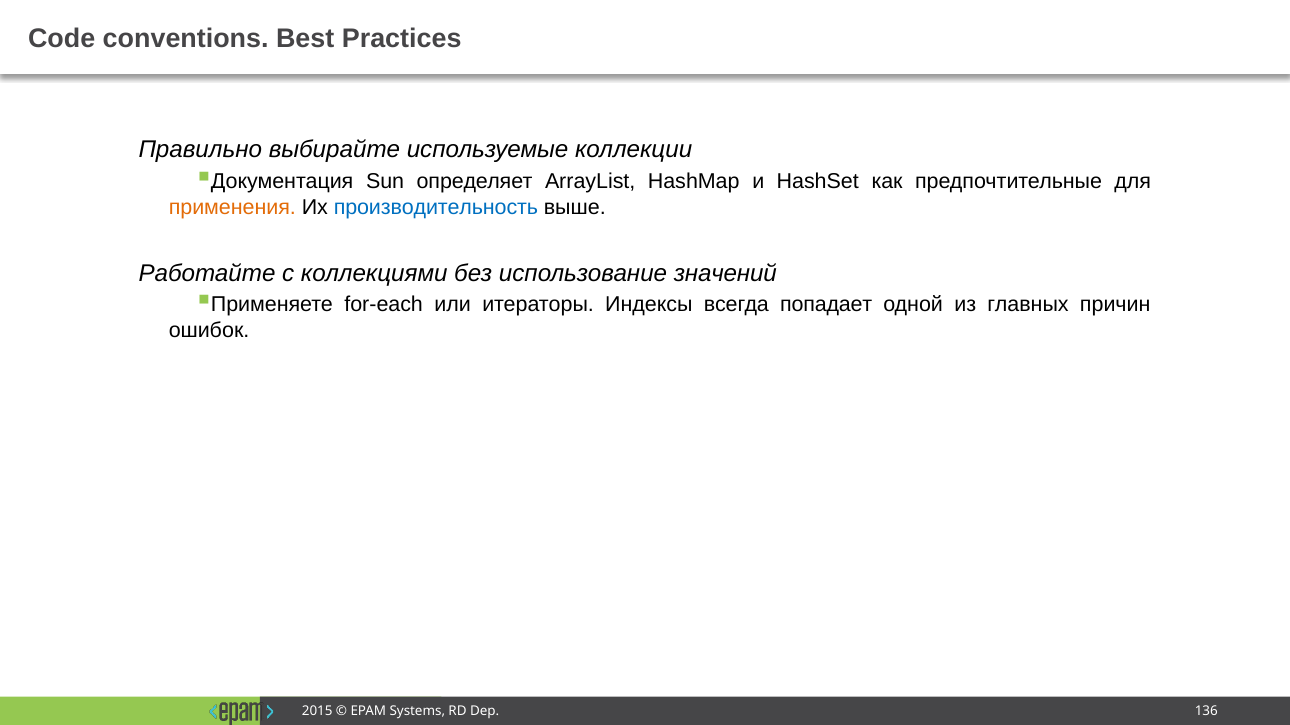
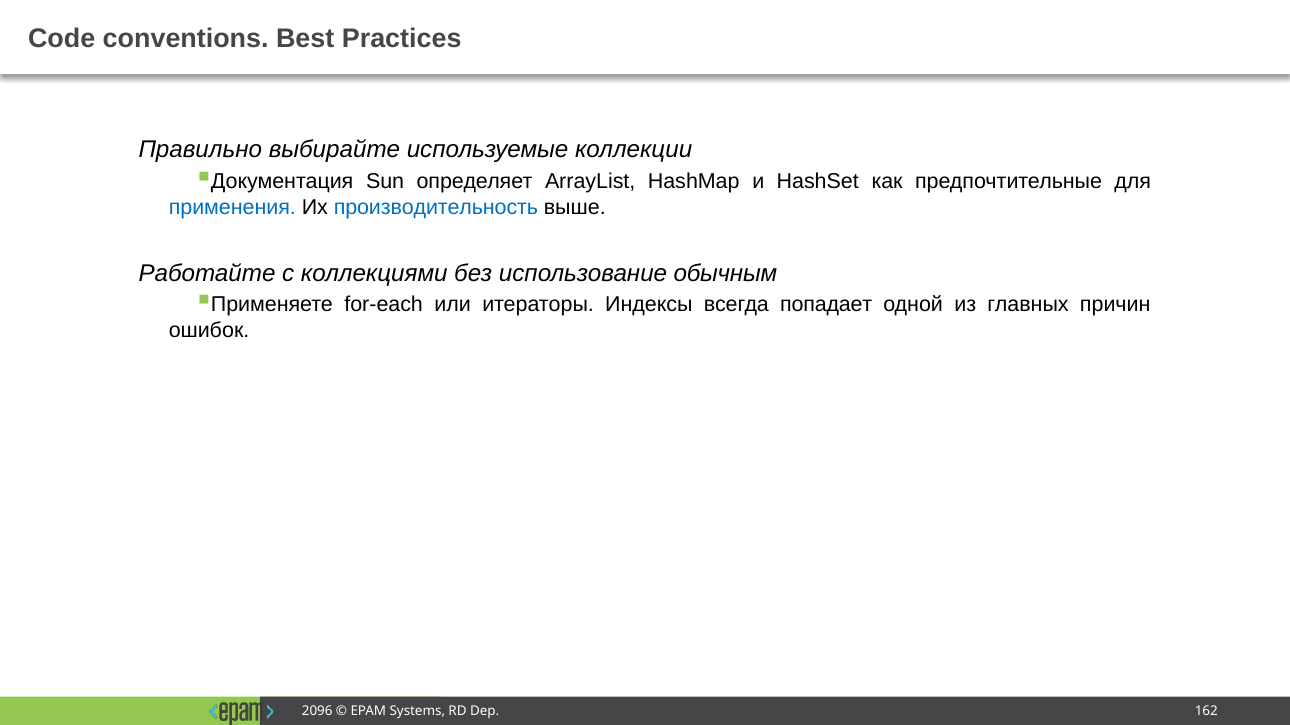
применения colour: orange -> blue (232, 207)
значений: значений -> обычным (725, 274)
2015: 2015 -> 2096 (317, 711)
136: 136 -> 162 (1206, 711)
